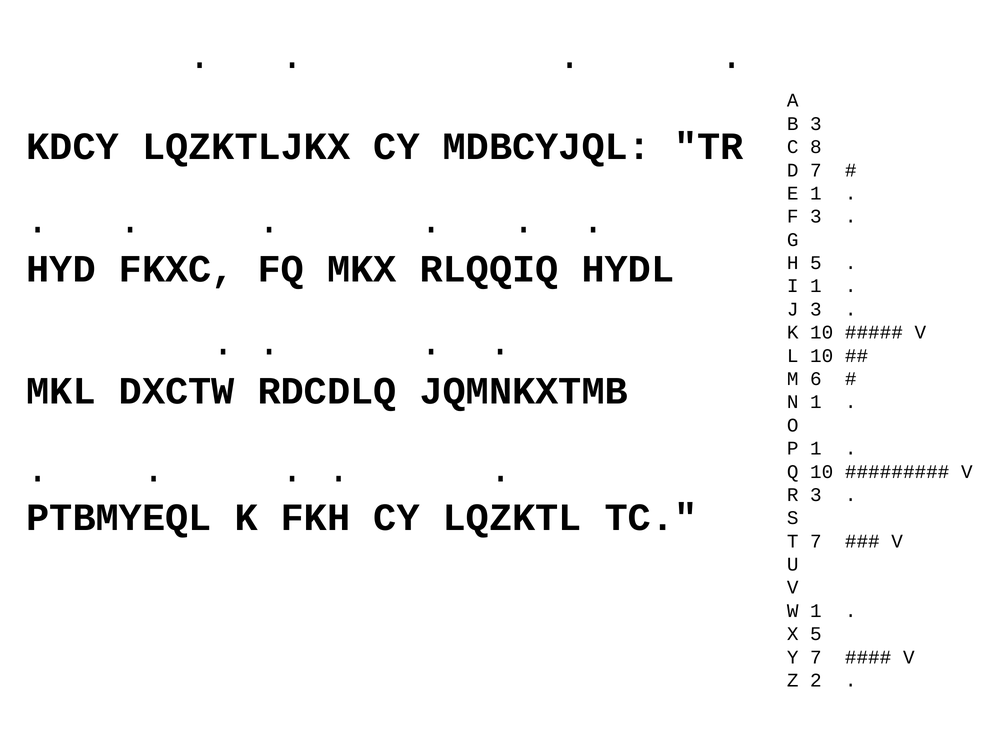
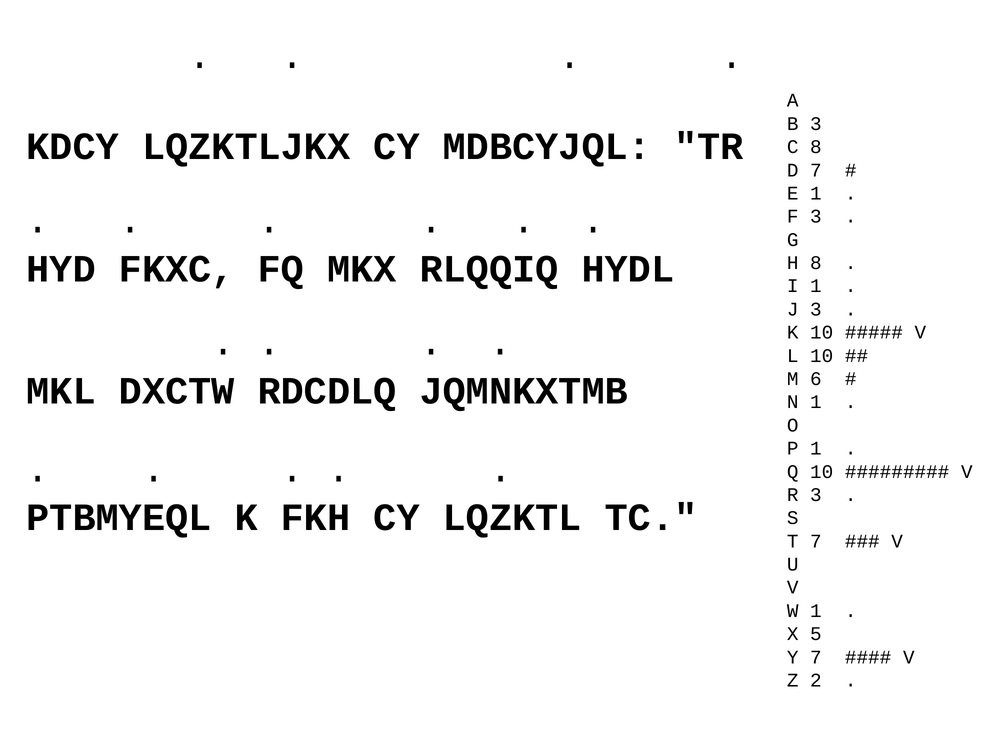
H 5: 5 -> 8 (816, 263)
